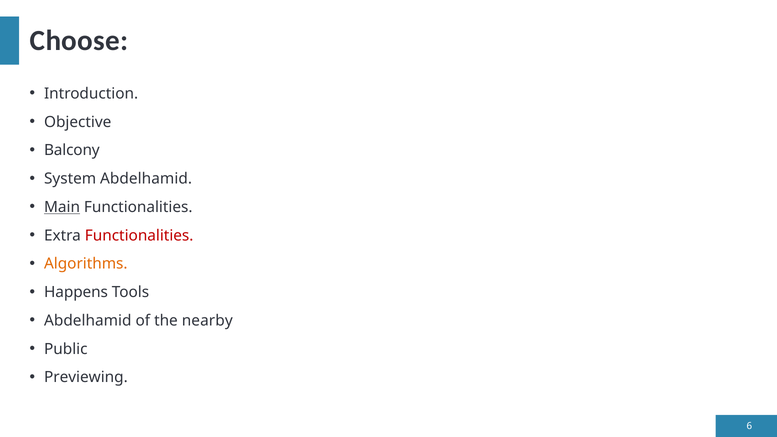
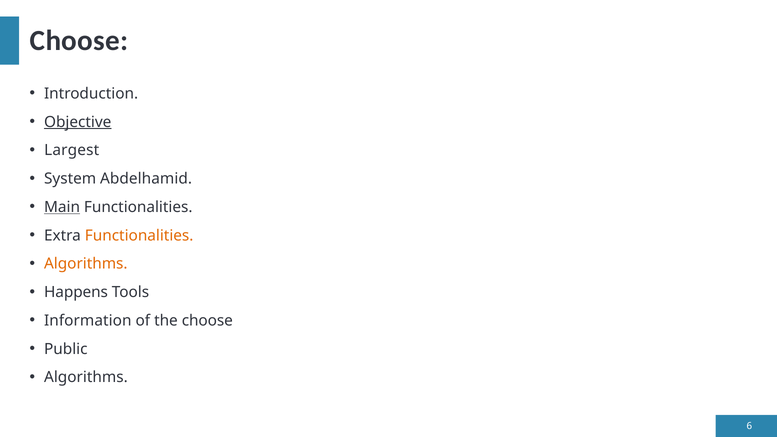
Objective underline: none -> present (78, 122)
Balcony: Balcony -> Largest (72, 150)
Functionalities colour: red -> orange (139, 236)
Abdelhamid: Abdelhamid -> Information (88, 321)
the nearby: nearby -> choose (207, 321)
Previewing: Previewing -> Algorithms (86, 377)
